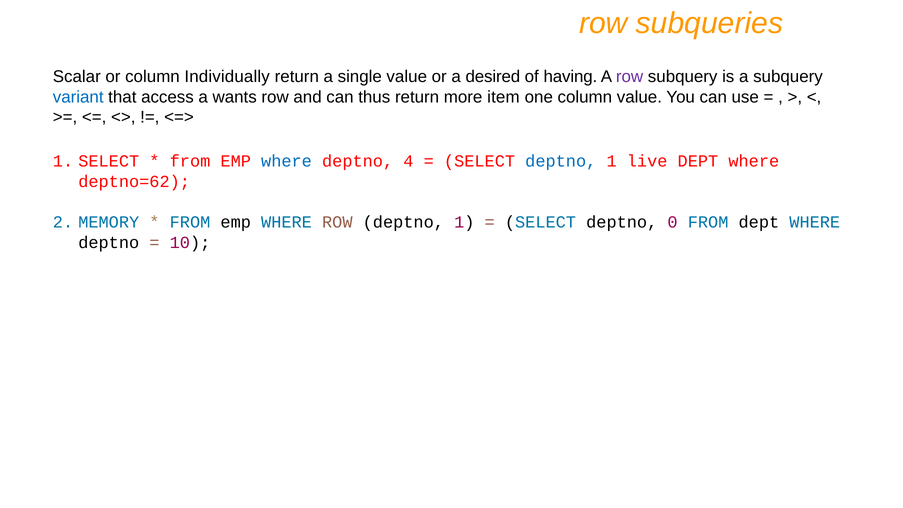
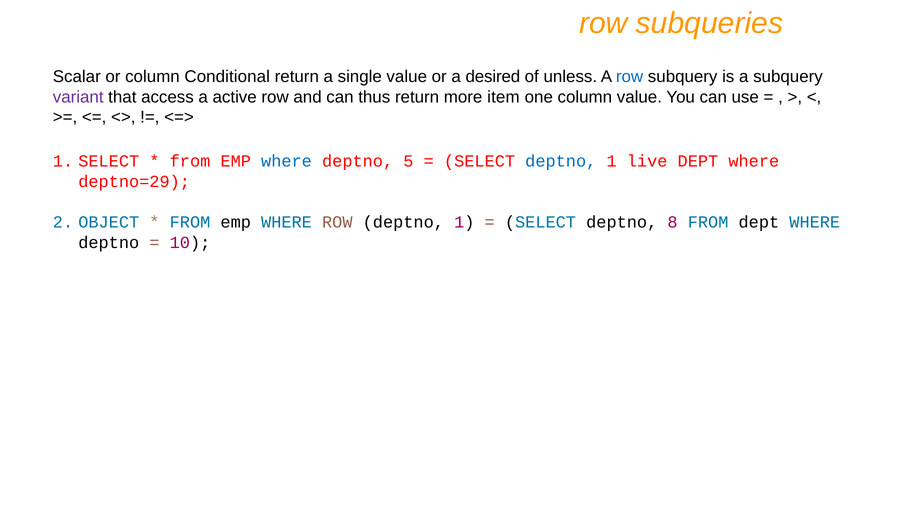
Individually: Individually -> Conditional (227, 77)
having: having -> unless (570, 77)
row colour: purple -> blue (630, 77)
variant colour: blue -> purple (78, 97)
wants: wants -> active (235, 97)
4: 4 -> 5 (408, 161)
deptno=62: deptno=62 -> deptno=29 (134, 182)
MEMORY: MEMORY -> OBJECT (109, 222)
0: 0 -> 8 (673, 222)
